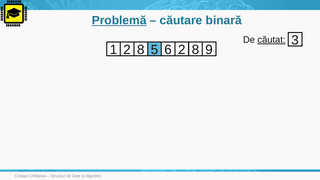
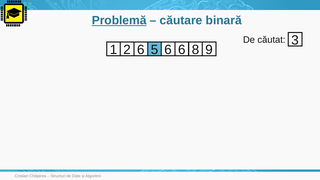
căutat underline: present -> none (271, 40)
1 2 8: 8 -> 6 (141, 50)
6 2: 2 -> 6 (182, 50)
